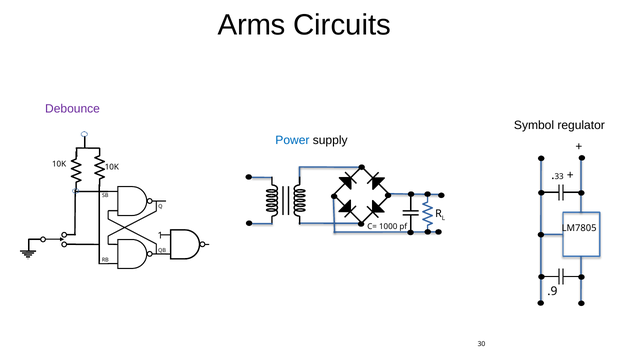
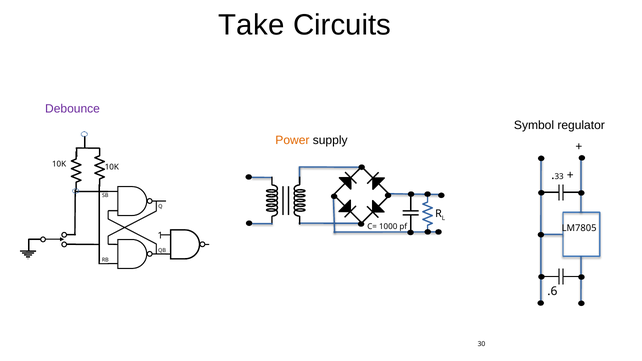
Arms: Arms -> Take (251, 25)
Power colour: blue -> orange (292, 140)
.9: .9 -> .6 (552, 292)
